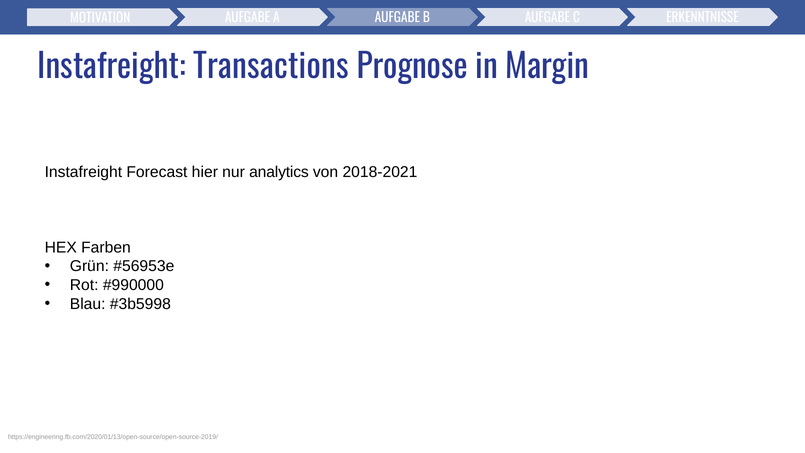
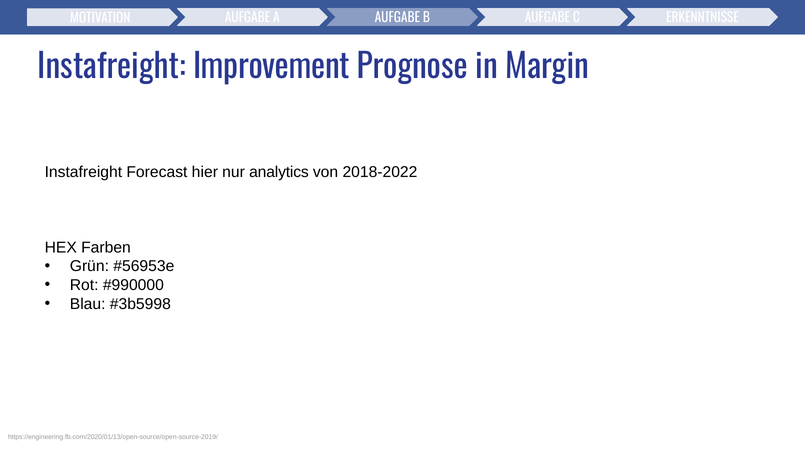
Transactions: Transactions -> Improvement (271, 67)
2018-2021: 2018-2021 -> 2018-2022 (380, 172)
